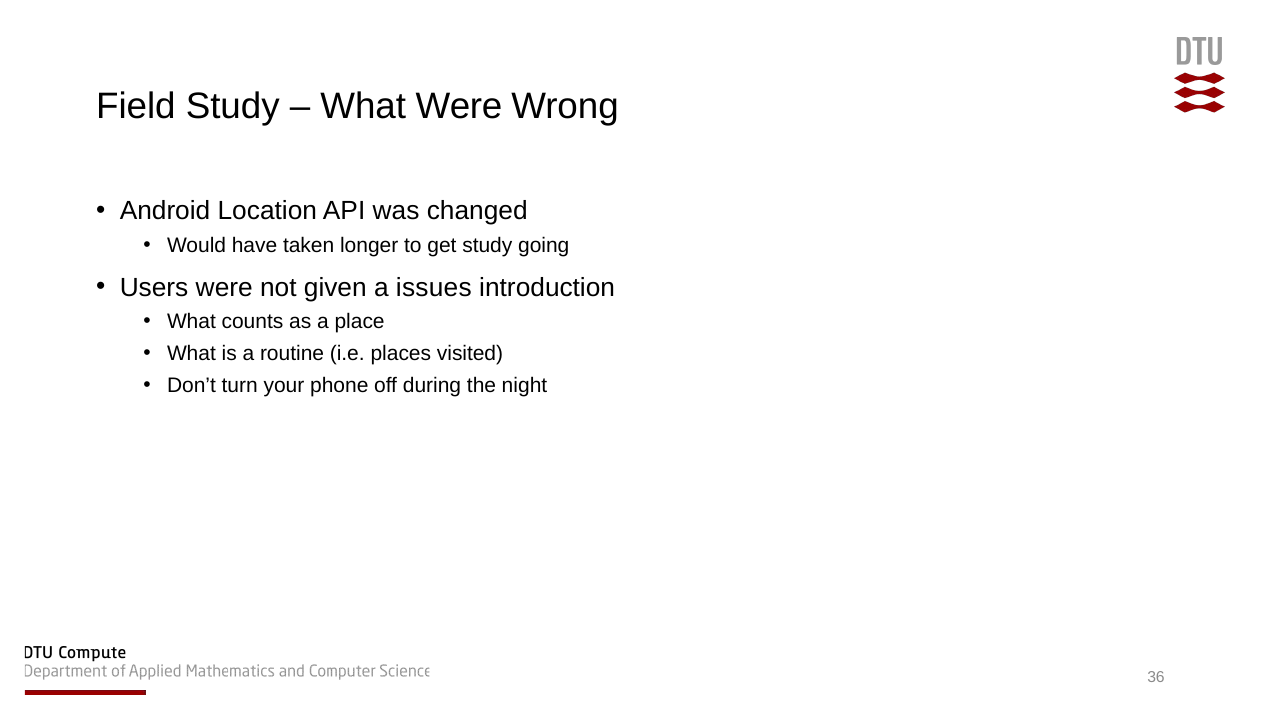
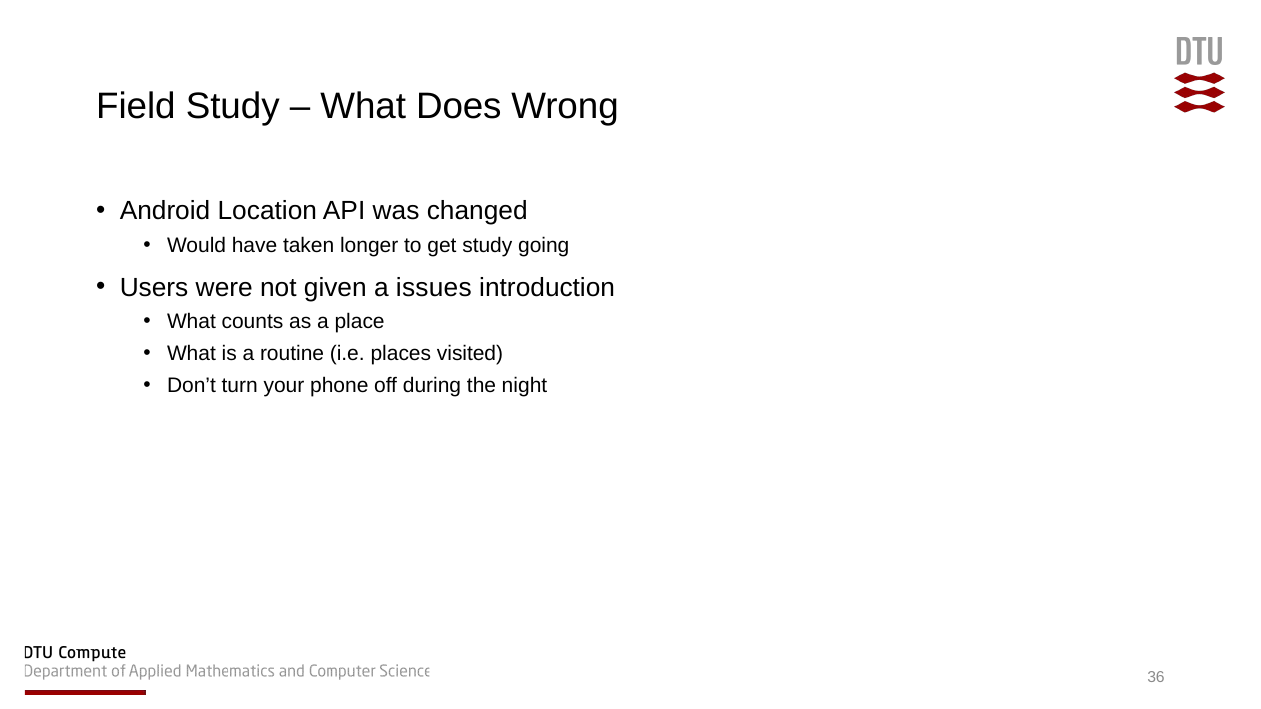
What Were: Were -> Does (459, 106)
